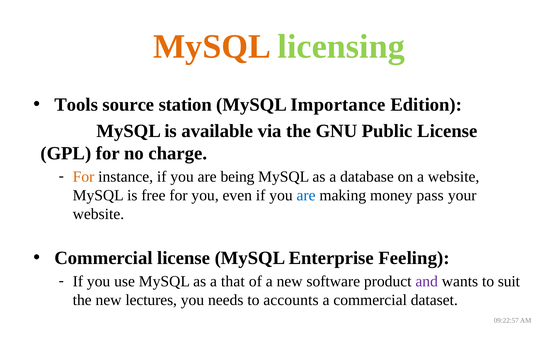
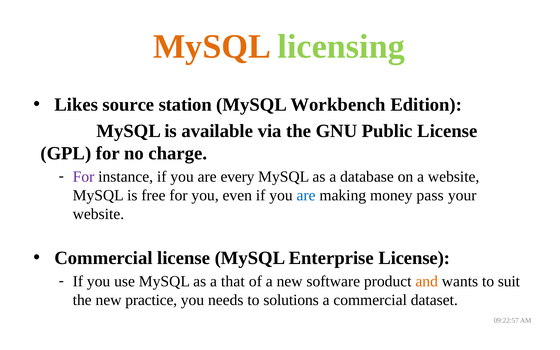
Tools: Tools -> Likes (76, 105)
Importance: Importance -> Workbench (338, 105)
For colour: orange -> purple (84, 177)
being: being -> every (237, 177)
Enterprise Feeling: Feeling -> License (414, 258)
and colour: purple -> orange (427, 282)
lectures: lectures -> practice (151, 300)
accounts: accounts -> solutions (291, 300)
